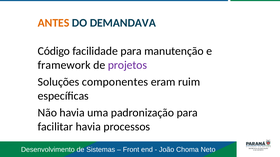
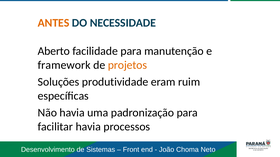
DEMANDAVA: DEMANDAVA -> NECESSIDADE (123, 23)
Código: Código -> Aberto (54, 51)
projetos colour: purple -> orange (127, 65)
componentes: componentes -> produtividade (115, 82)
